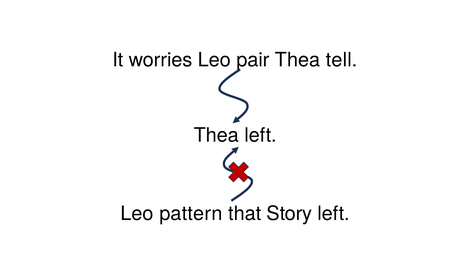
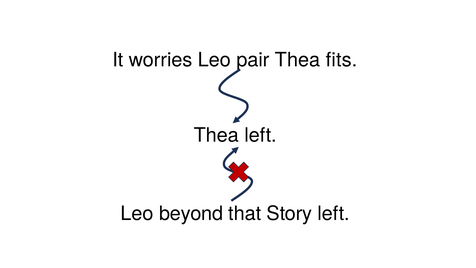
tell: tell -> fits (342, 60)
pattern: pattern -> beyond (191, 213)
